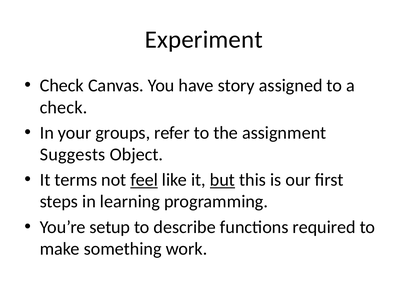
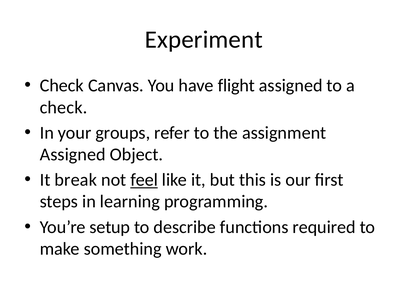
story: story -> flight (236, 86)
Suggests: Suggests -> Assigned (73, 155)
terms: terms -> break (76, 180)
but underline: present -> none (222, 180)
